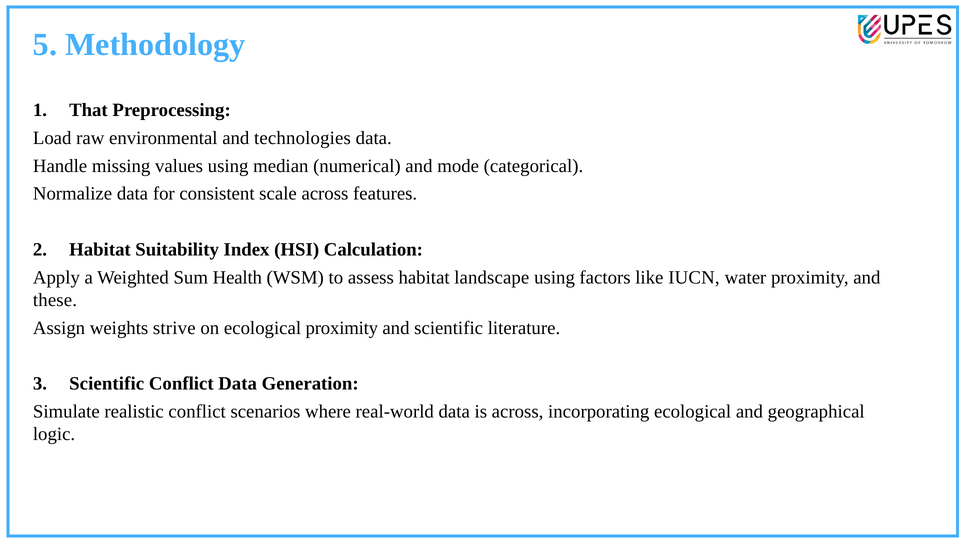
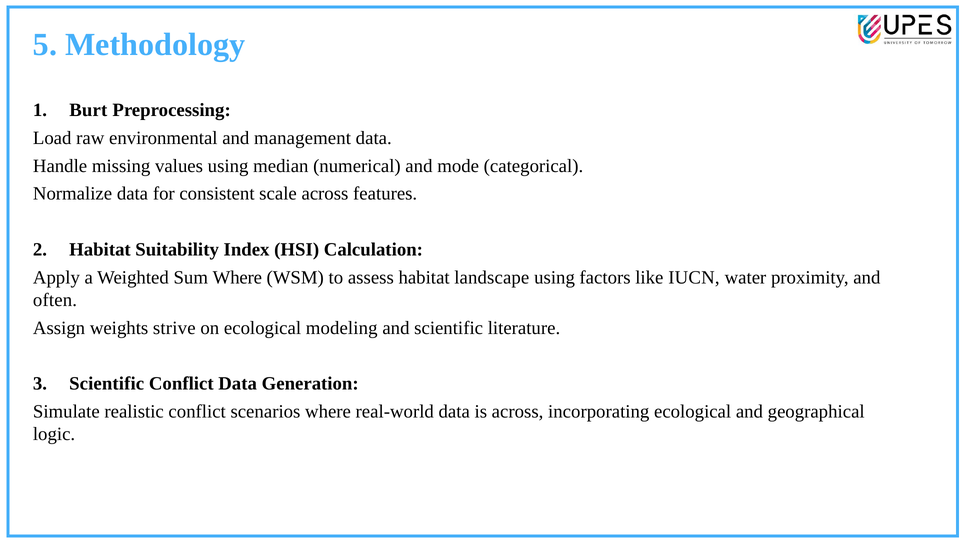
That: That -> Burt (88, 110)
technologies: technologies -> management (303, 138)
Sum Health: Health -> Where (237, 277)
these: these -> often (55, 300)
ecological proximity: proximity -> modeling (342, 328)
